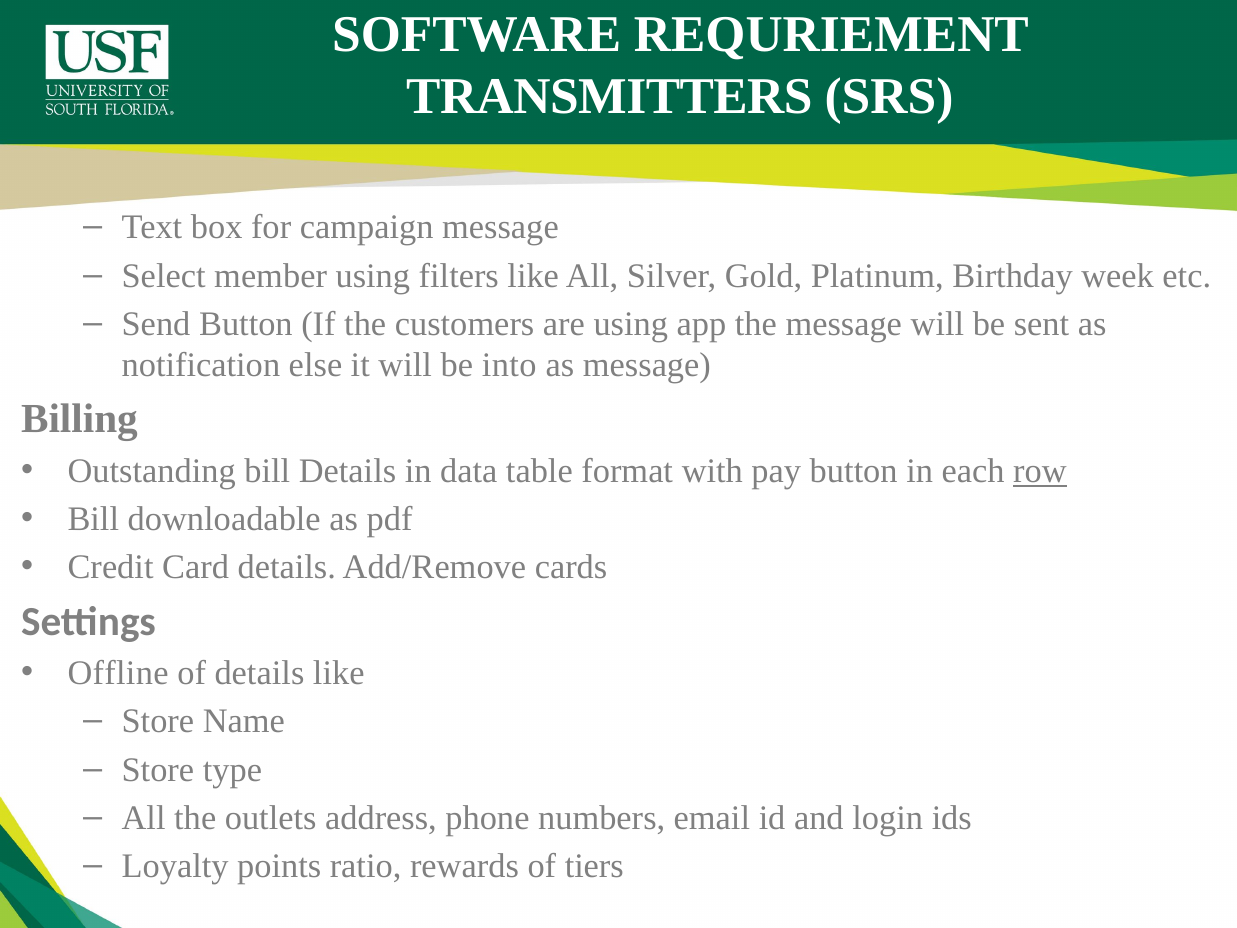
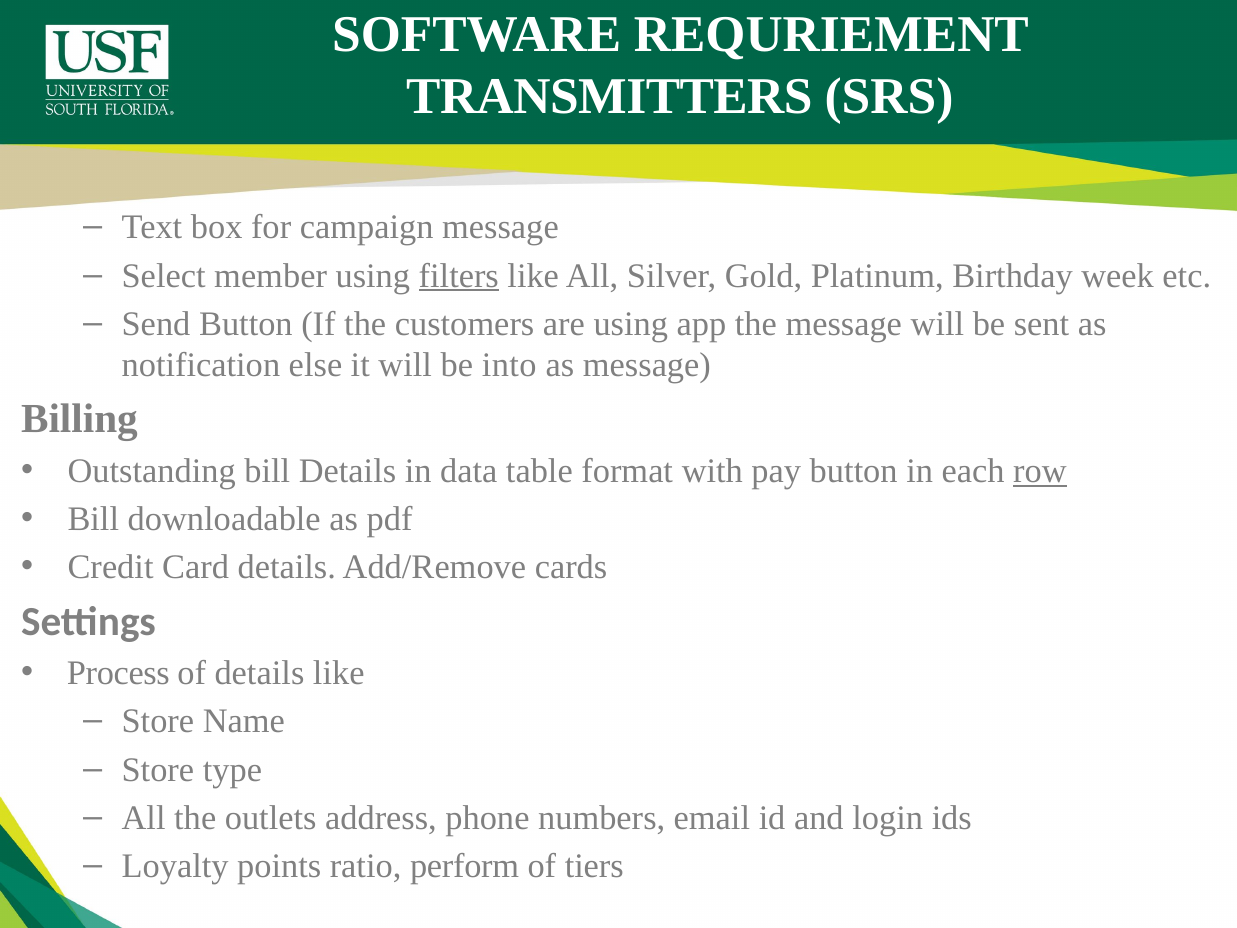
filters underline: none -> present (459, 276)
Offline: Offline -> Process (118, 673)
rewards: rewards -> perform (465, 866)
